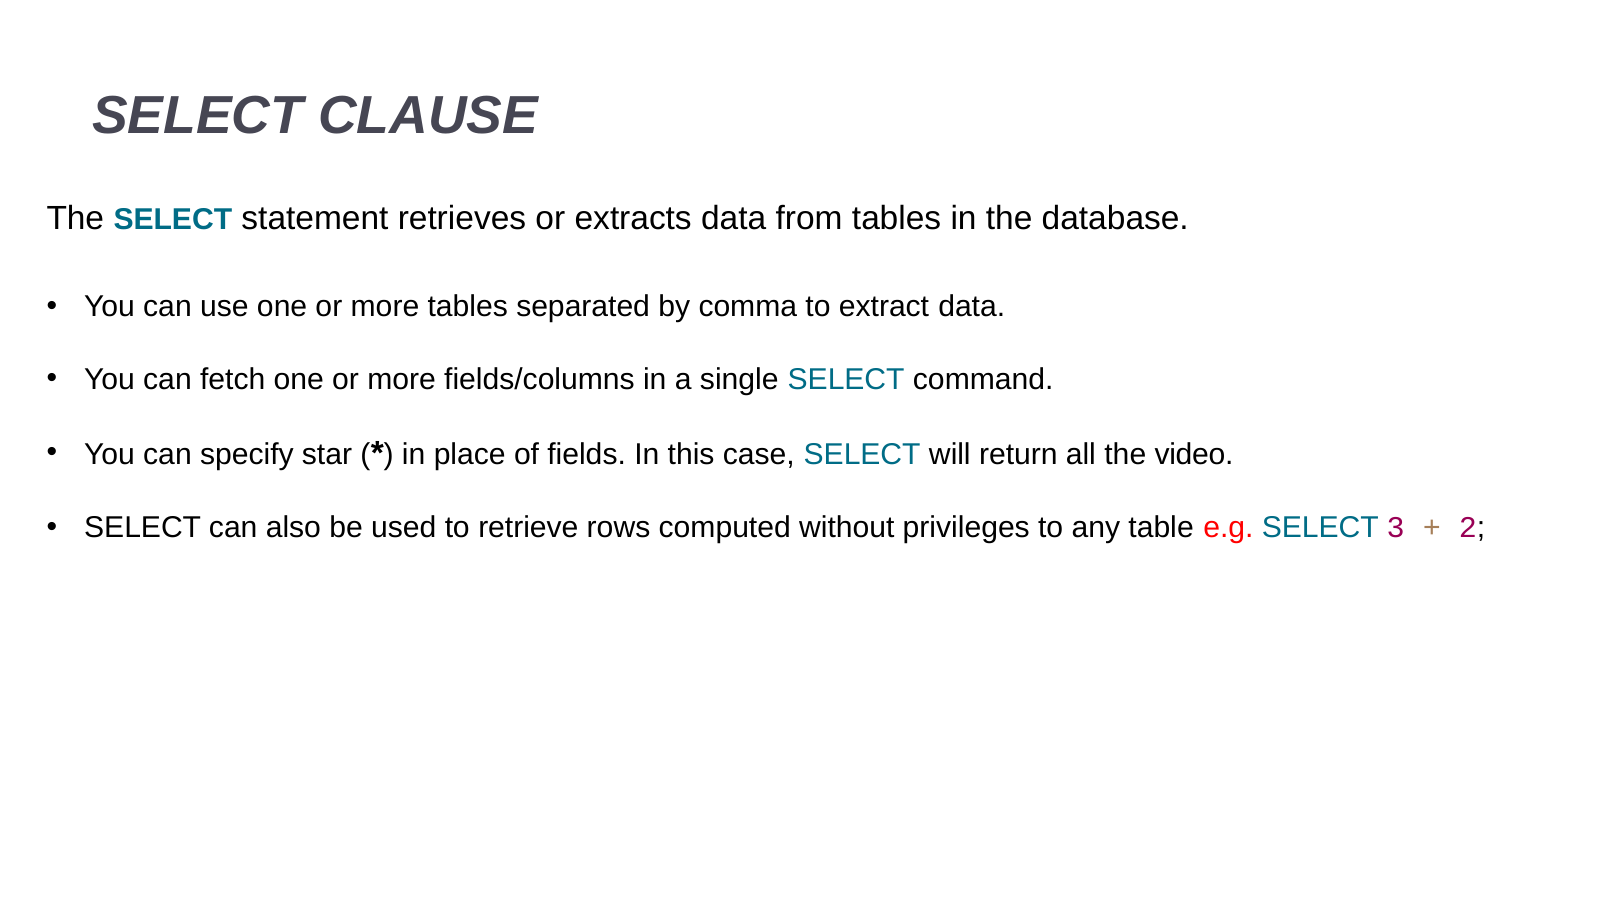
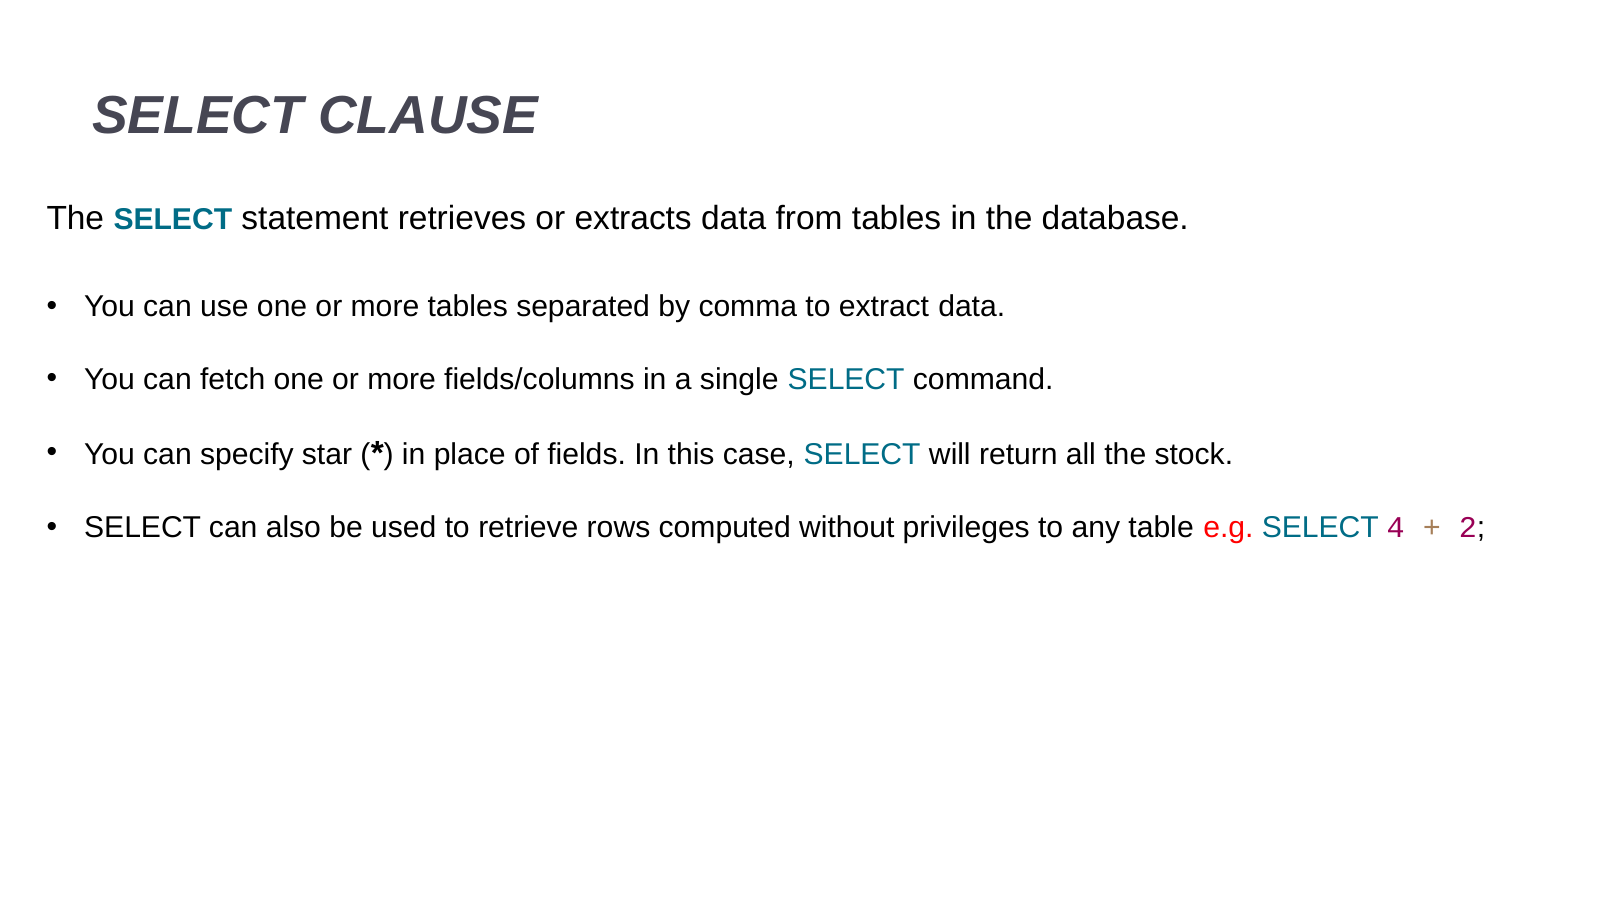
video: video -> stock (1194, 455)
3: 3 -> 4 (1396, 528)
